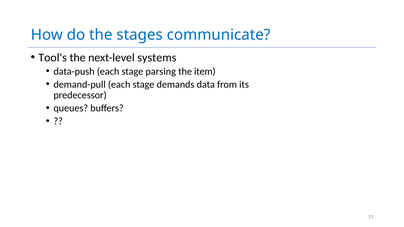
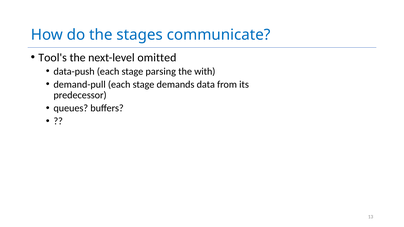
systems: systems -> omitted (157, 58)
item: item -> with (205, 71)
